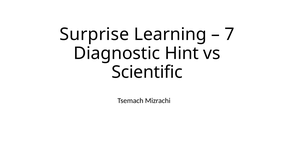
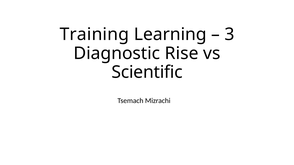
Surprise: Surprise -> Training (94, 35)
7: 7 -> 3 (229, 35)
Hint: Hint -> Rise (182, 53)
